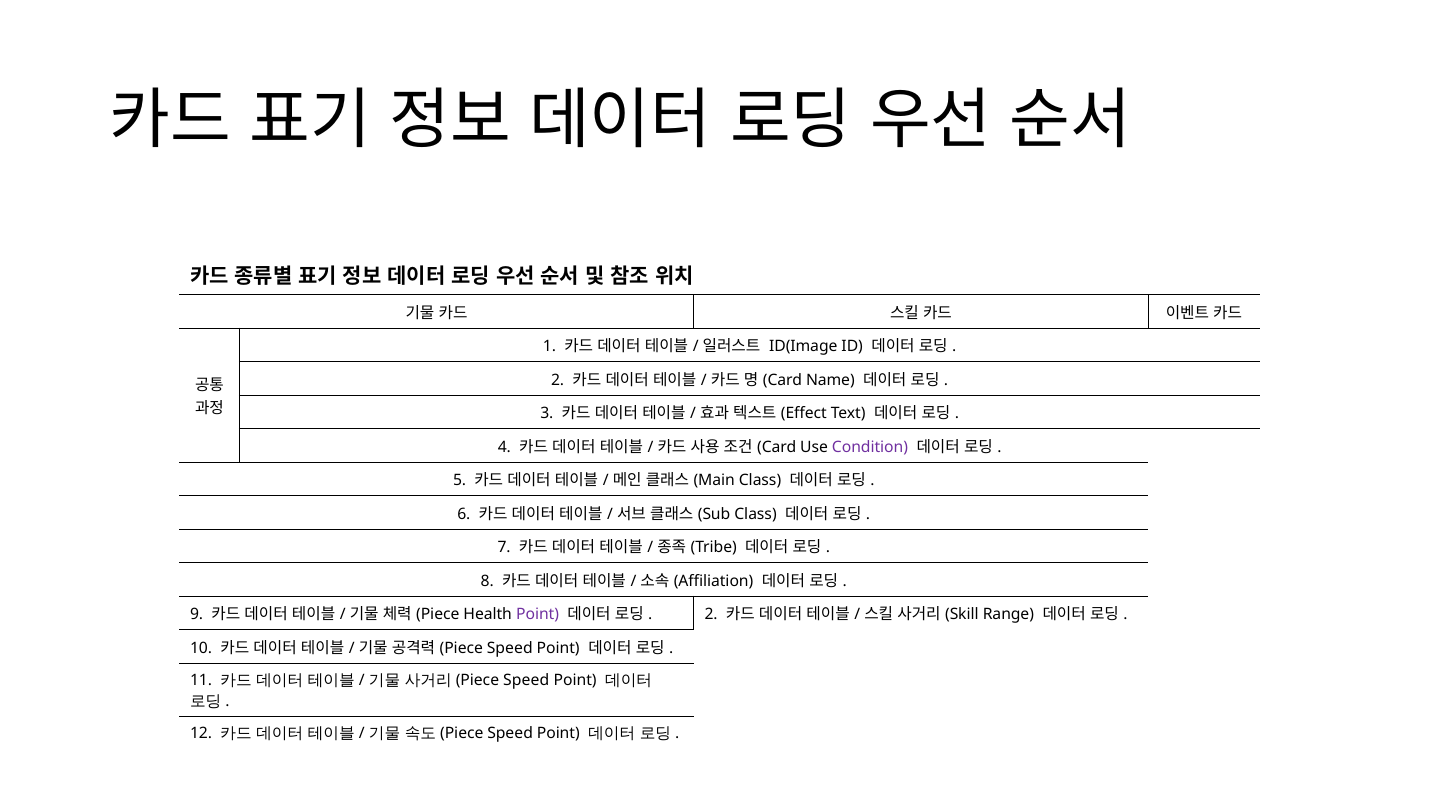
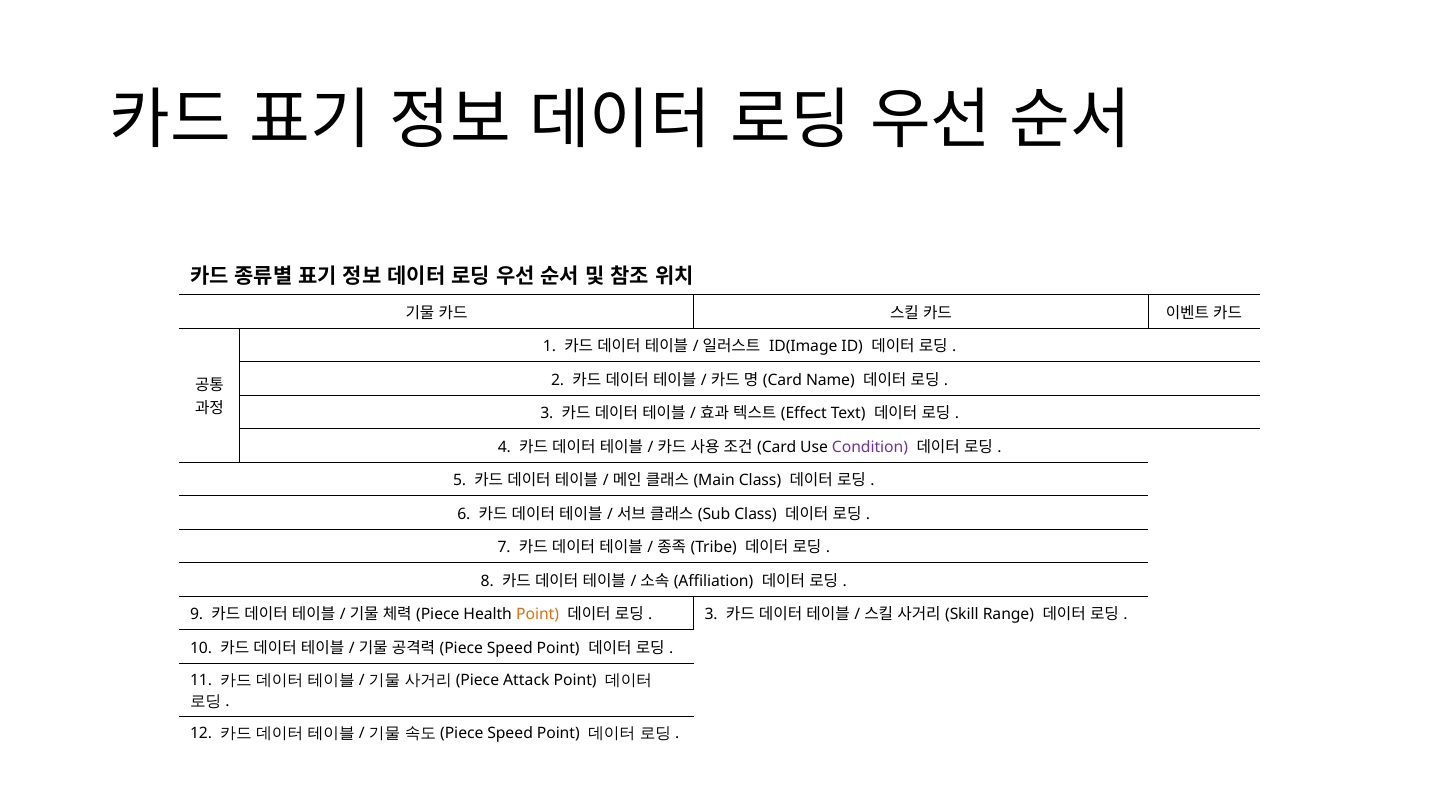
Point colour: purple -> orange (538, 615)
2: 2 -> 3 (711, 615)
Speed: Speed -> Attack (526, 681)
